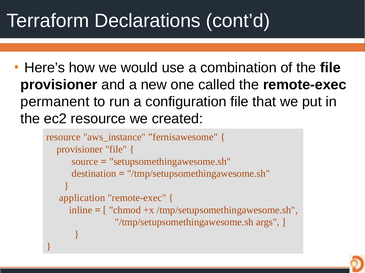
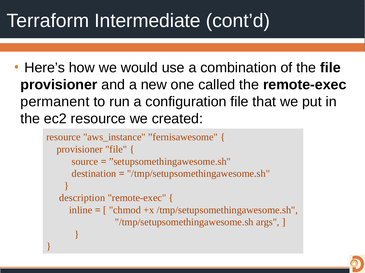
Declarations: Declarations -> Intermediate (148, 21)
application: application -> description (82, 198)
